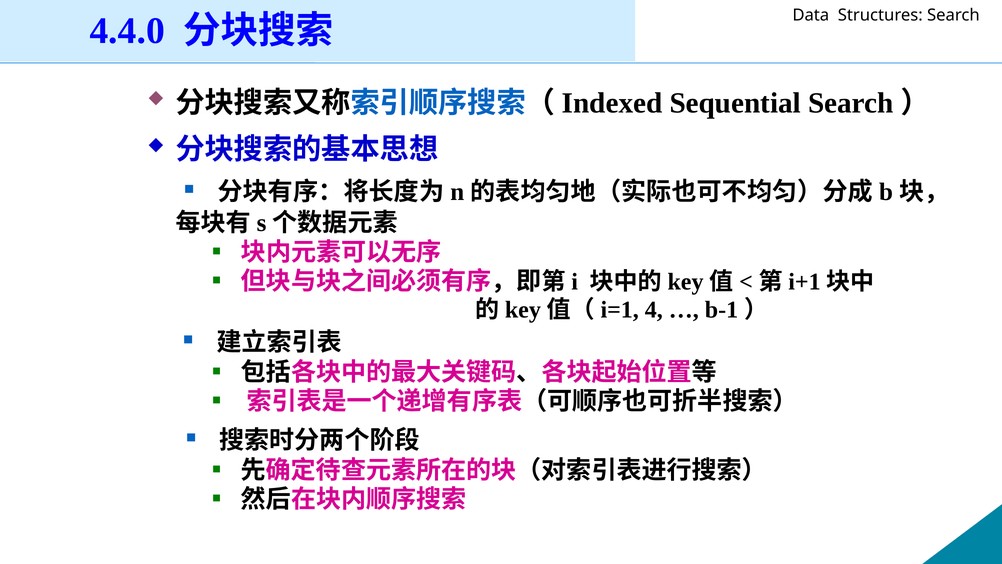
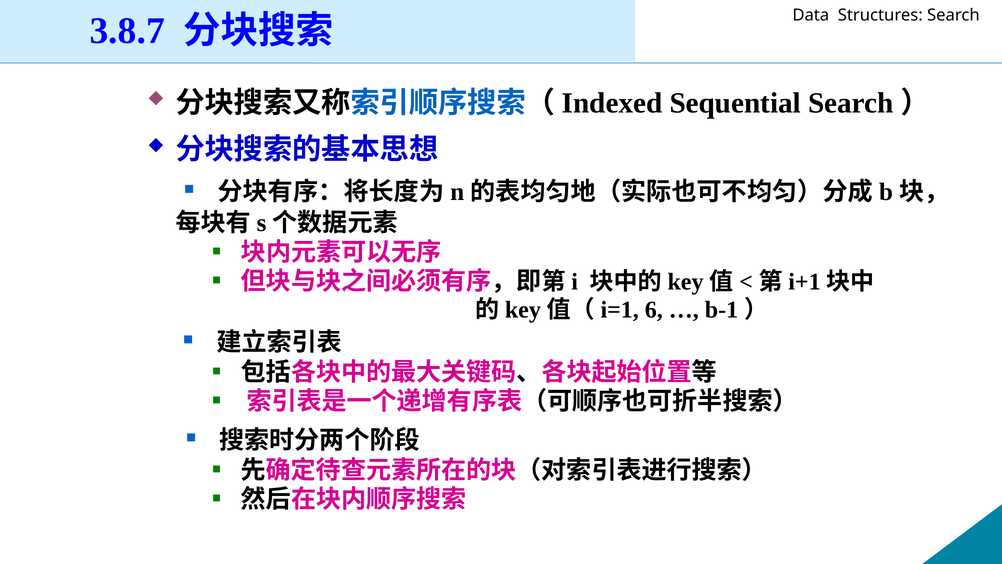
4.4.0: 4.4.0 -> 3.8.7 (127, 31)
4: 4 -> 6 (654, 310)
